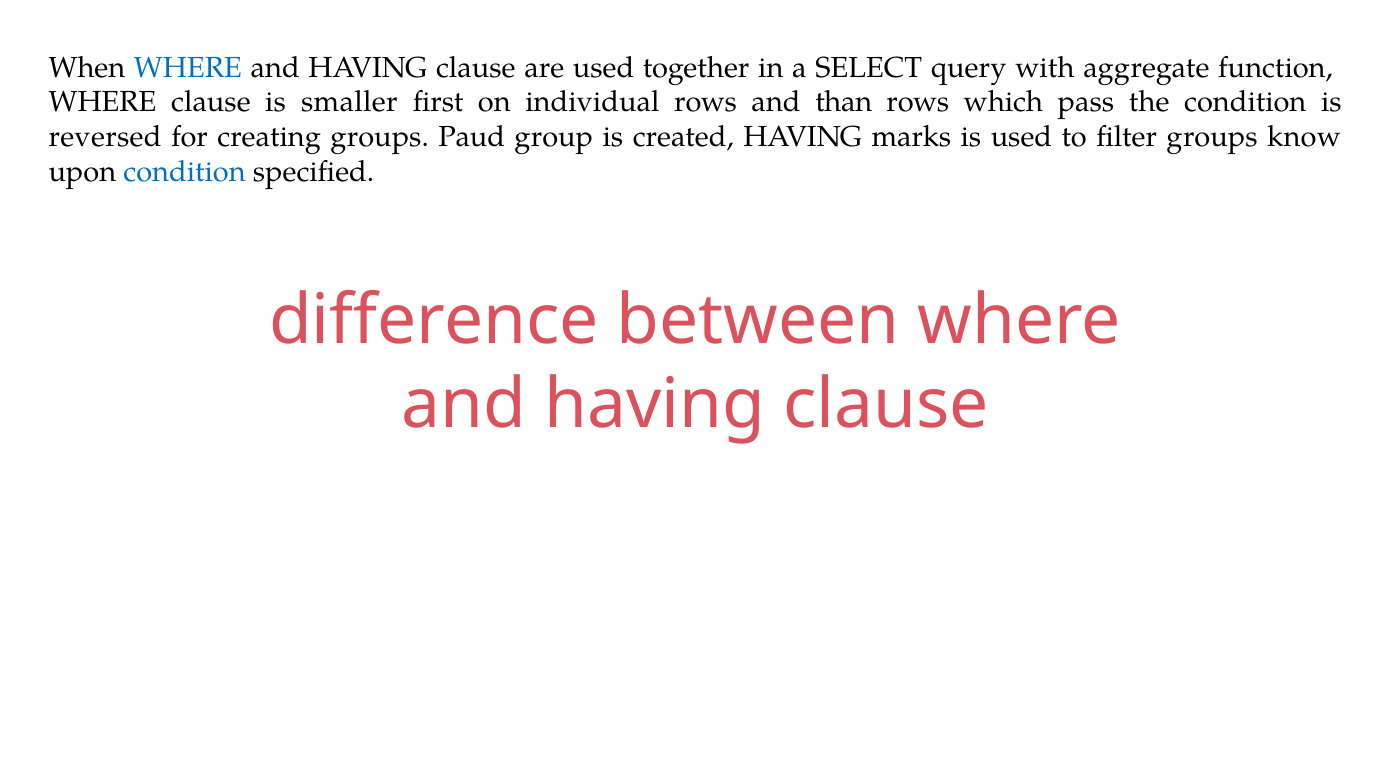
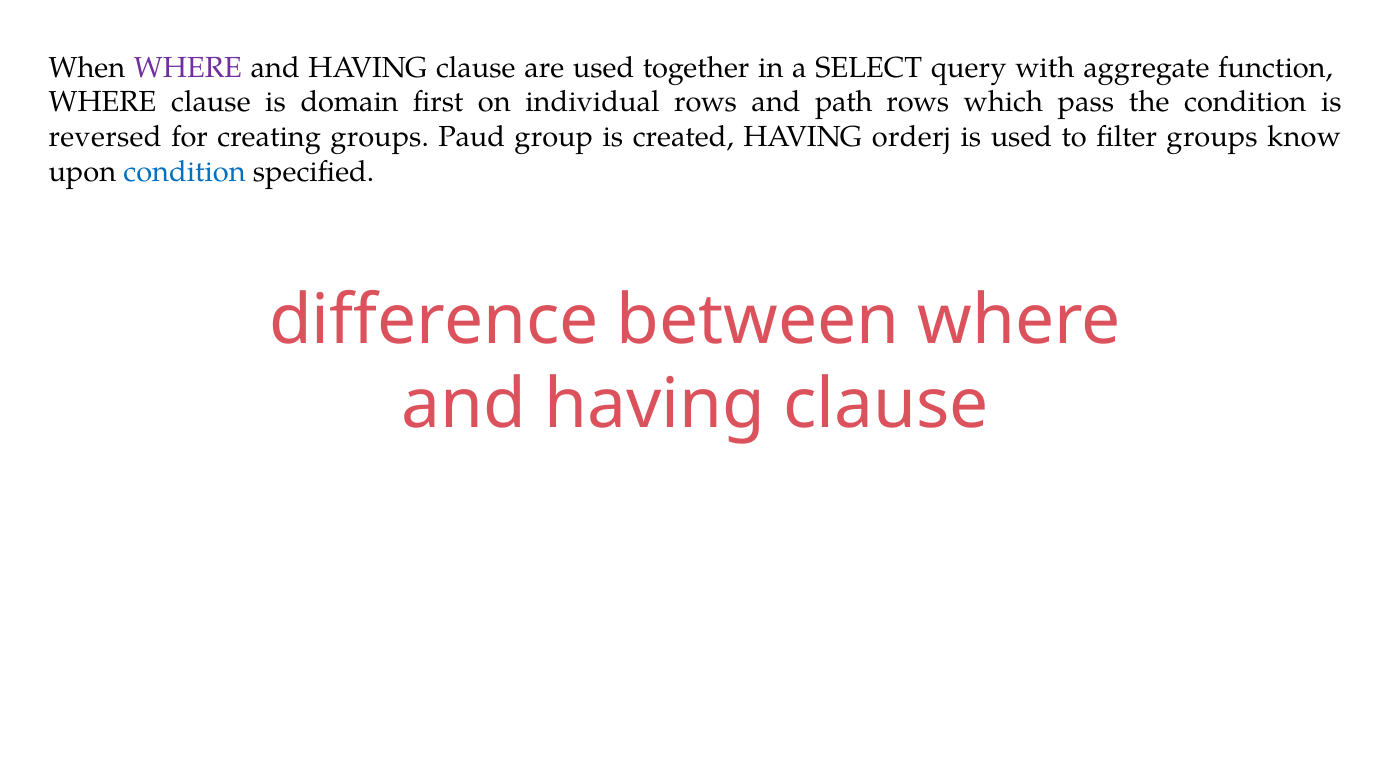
WHERE colour: blue -> purple (188, 68)
smaller: smaller -> domain (350, 102)
than: than -> path (844, 102)
marks: marks -> orderj (911, 137)
